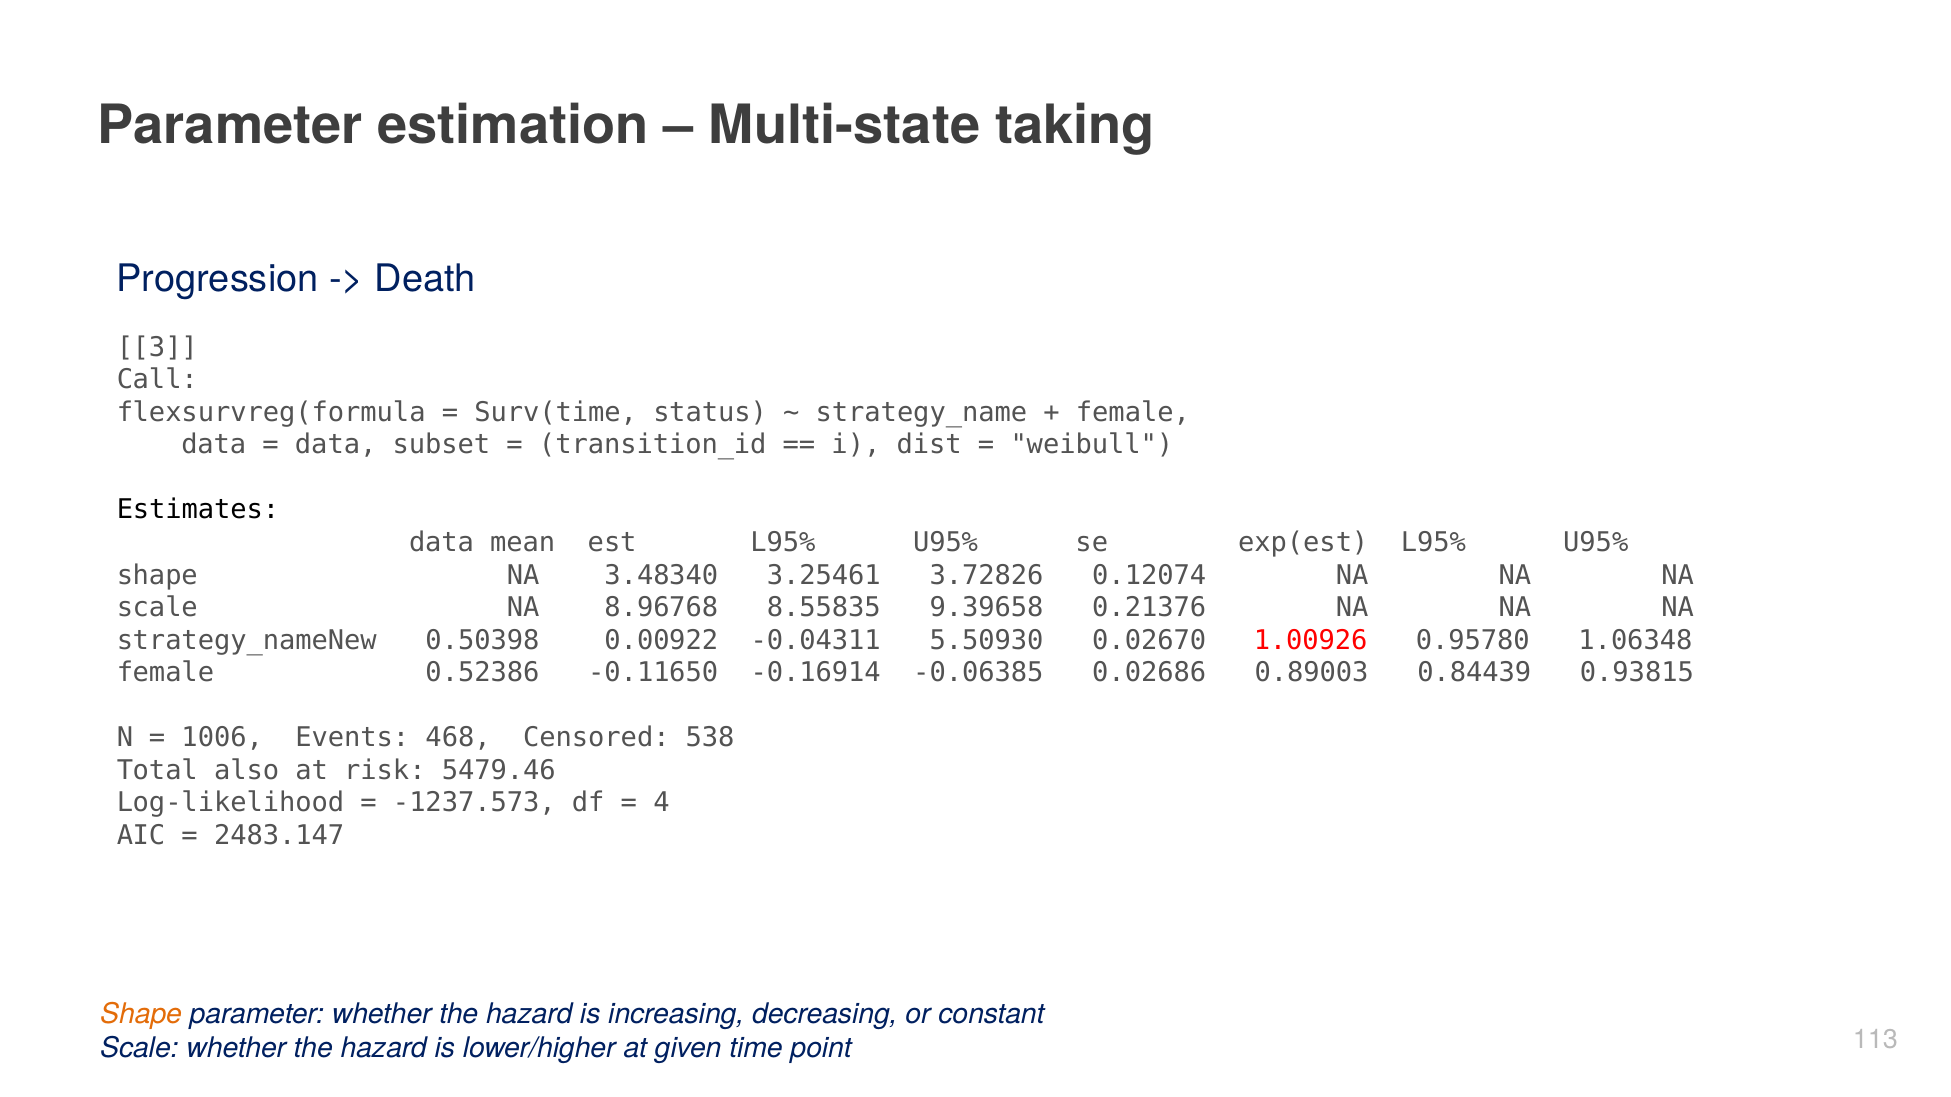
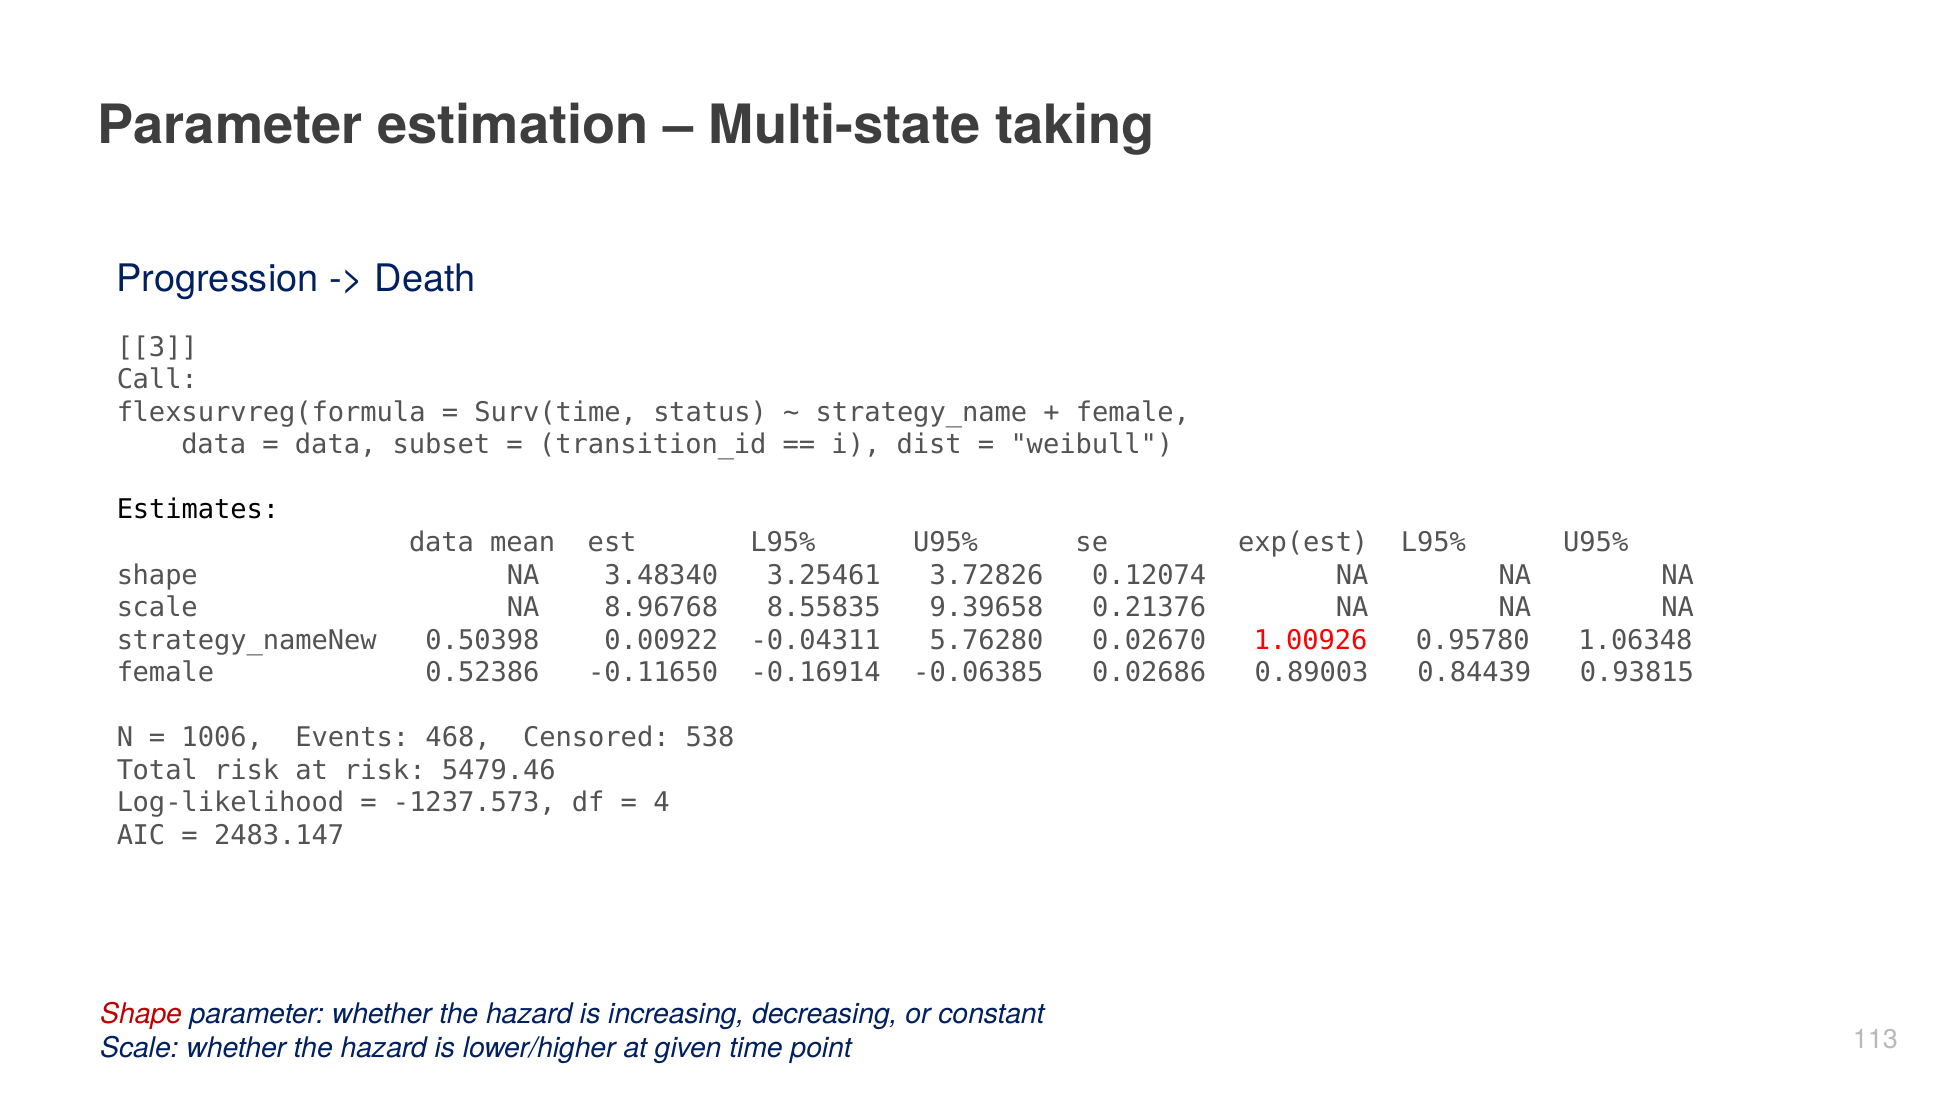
5.50930: 5.50930 -> 5.76280 (987, 640)
Total also: also -> risk (247, 771)
Shape colour: orange -> red (141, 1015)
